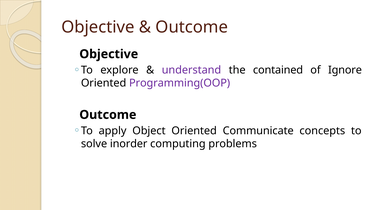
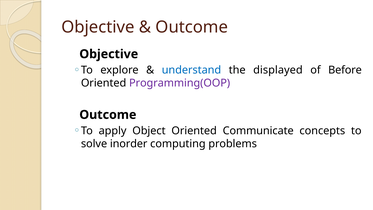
understand colour: purple -> blue (191, 70)
contained: contained -> displayed (278, 70)
Ignore: Ignore -> Before (345, 70)
